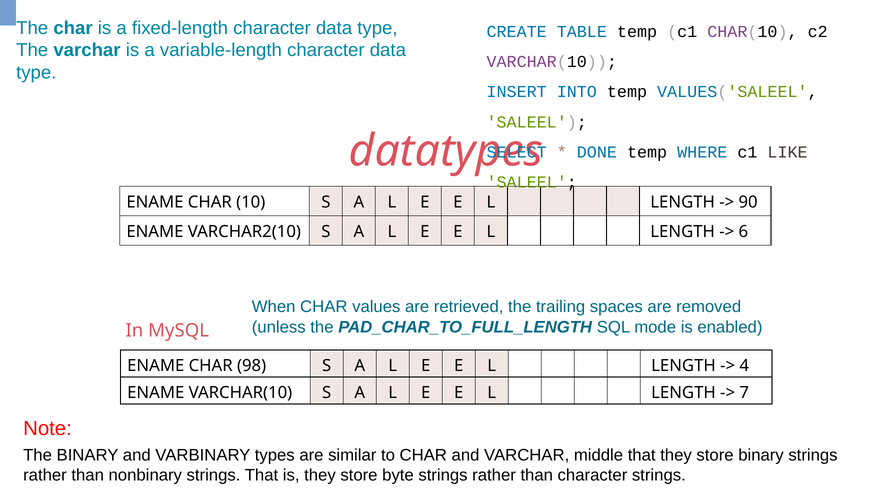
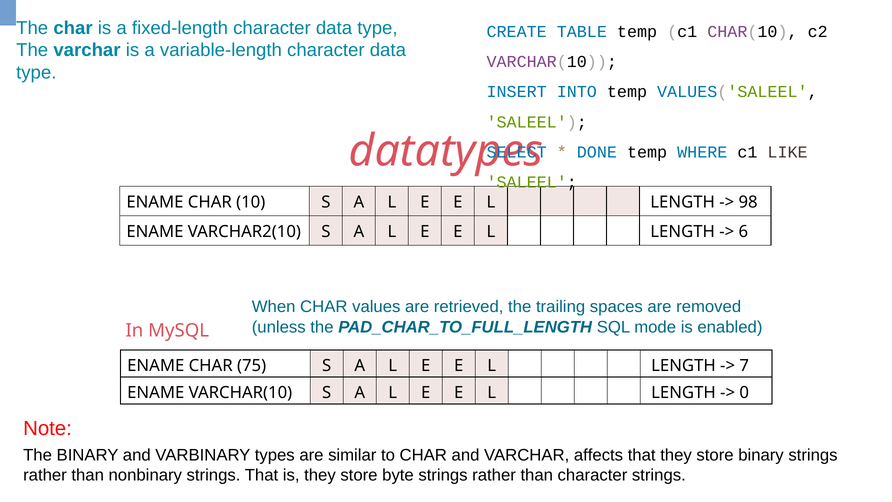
90: 90 -> 98 (748, 202)
98: 98 -> 75 (252, 365)
4: 4 -> 7 (744, 365)
7: 7 -> 0 (744, 393)
middle: middle -> affects (599, 455)
